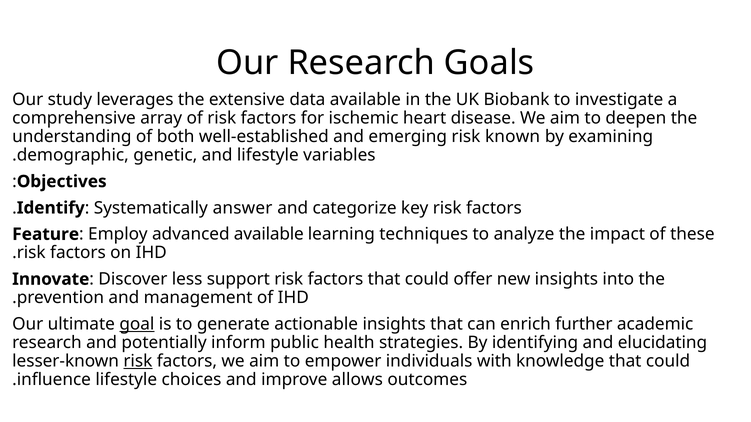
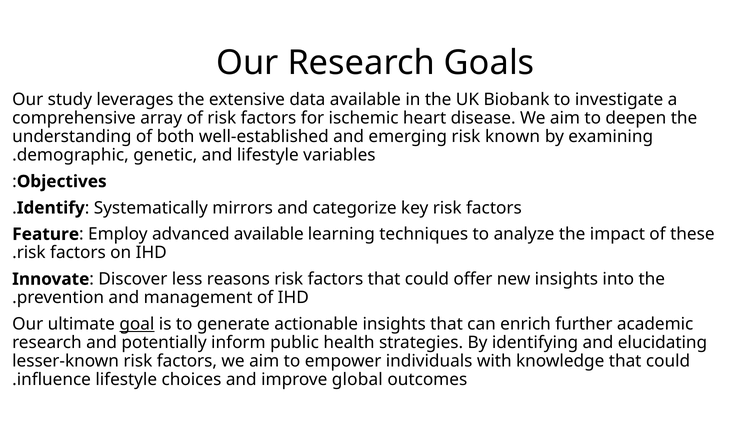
answer: answer -> mirrors (243, 208)
support: support -> reasons (238, 279)
risk underline: present -> none (138, 361)
allows: allows -> global (357, 380)
